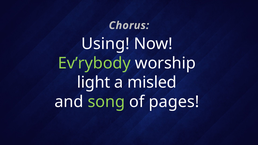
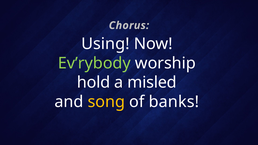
light: light -> hold (94, 83)
song colour: light green -> yellow (106, 102)
pages: pages -> banks (174, 102)
